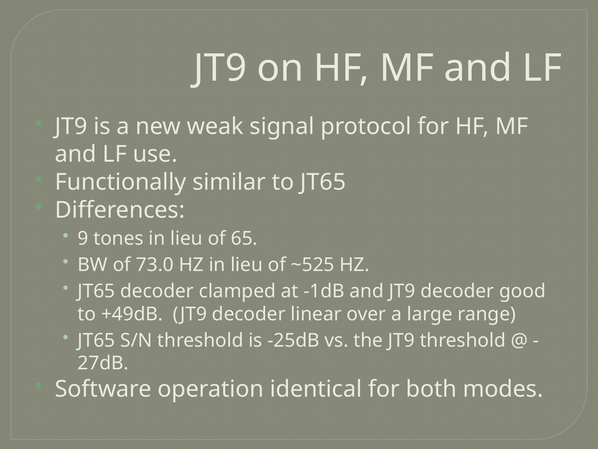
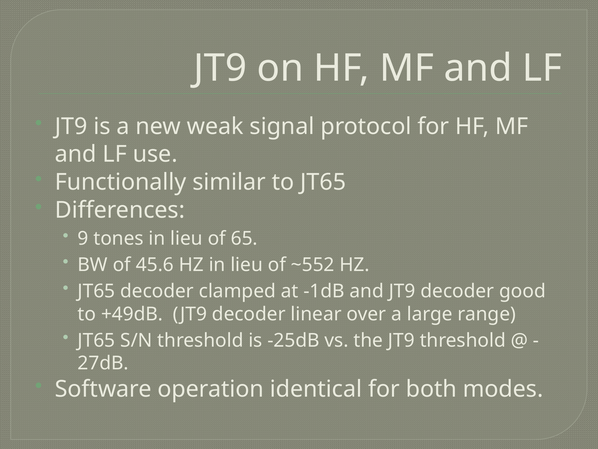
73.0: 73.0 -> 45.6 (155, 265)
~525: ~525 -> ~552 (313, 265)
